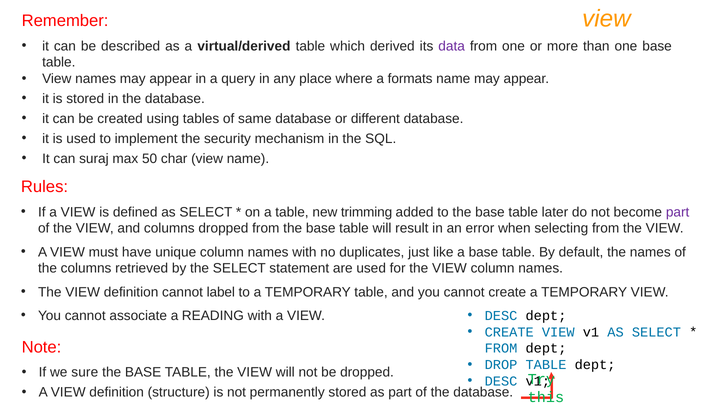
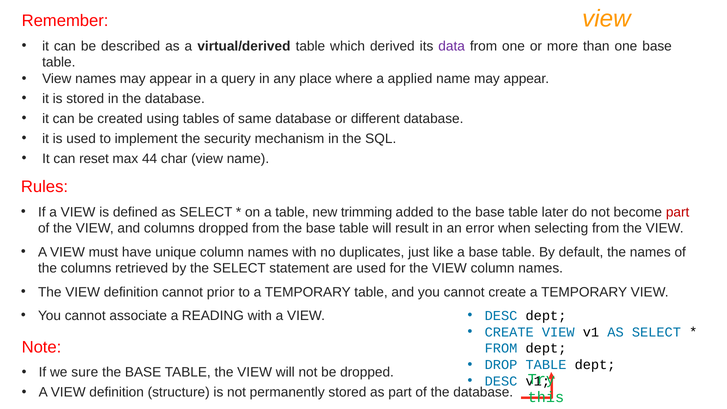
formats: formats -> applied (410, 79)
suraj: suraj -> reset (94, 159)
50: 50 -> 44 (150, 159)
part colour: purple -> red (678, 212)
label: label -> prior (221, 292)
